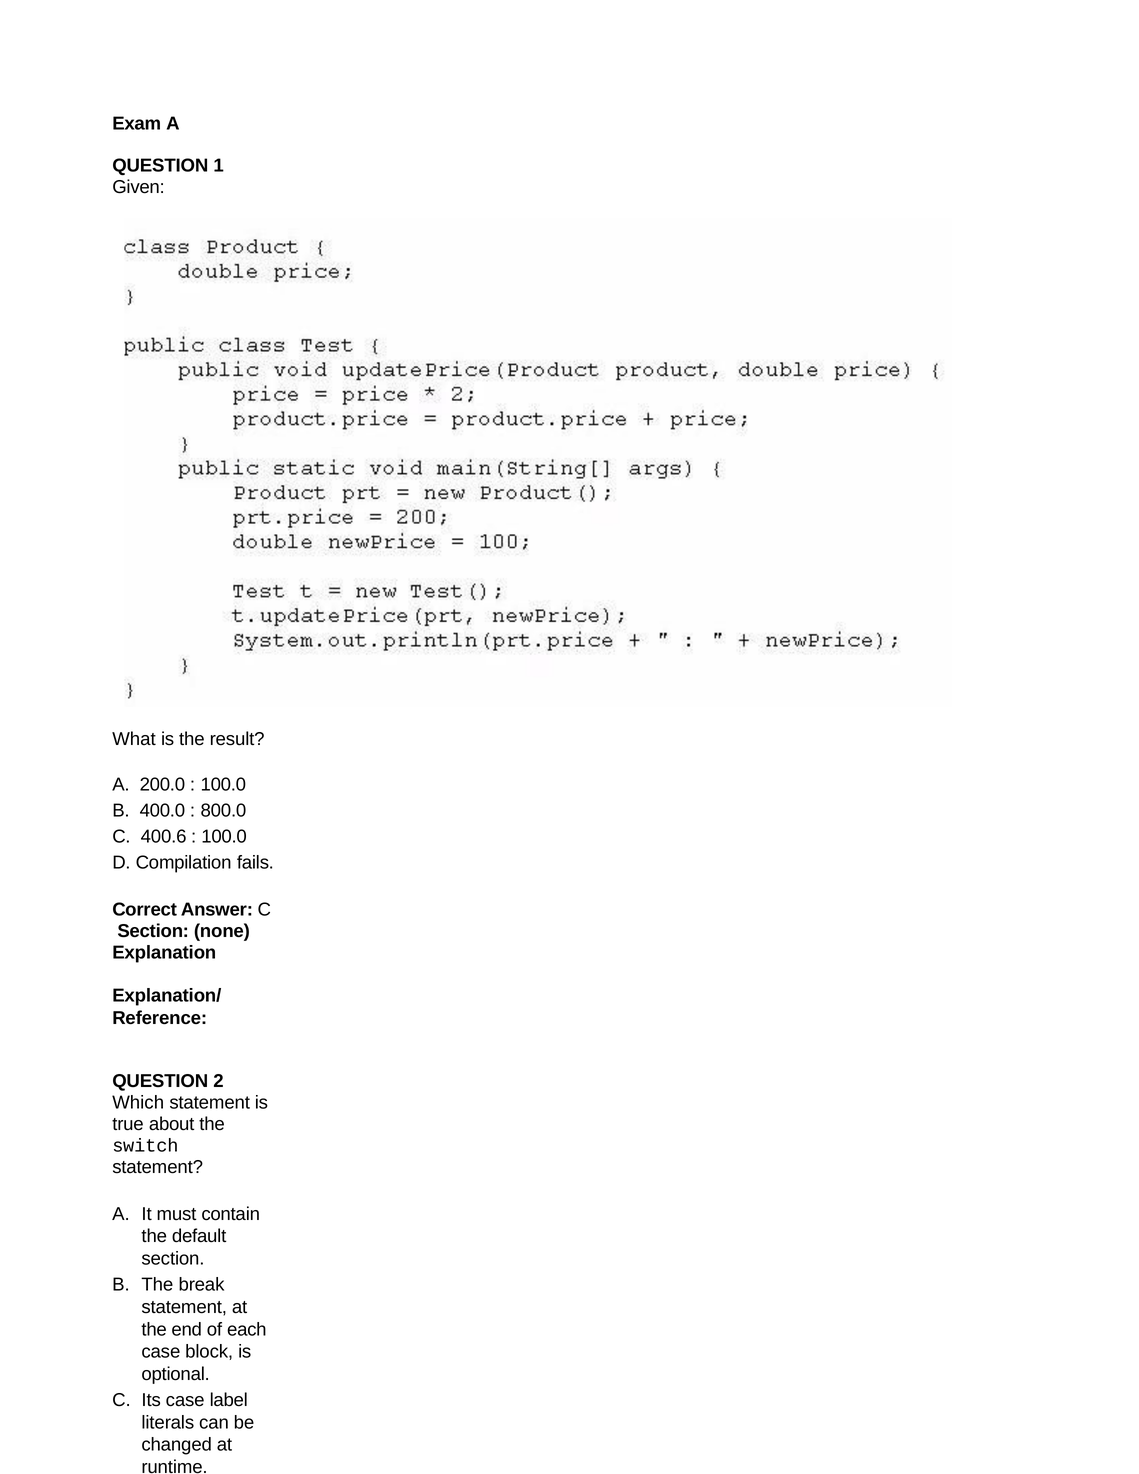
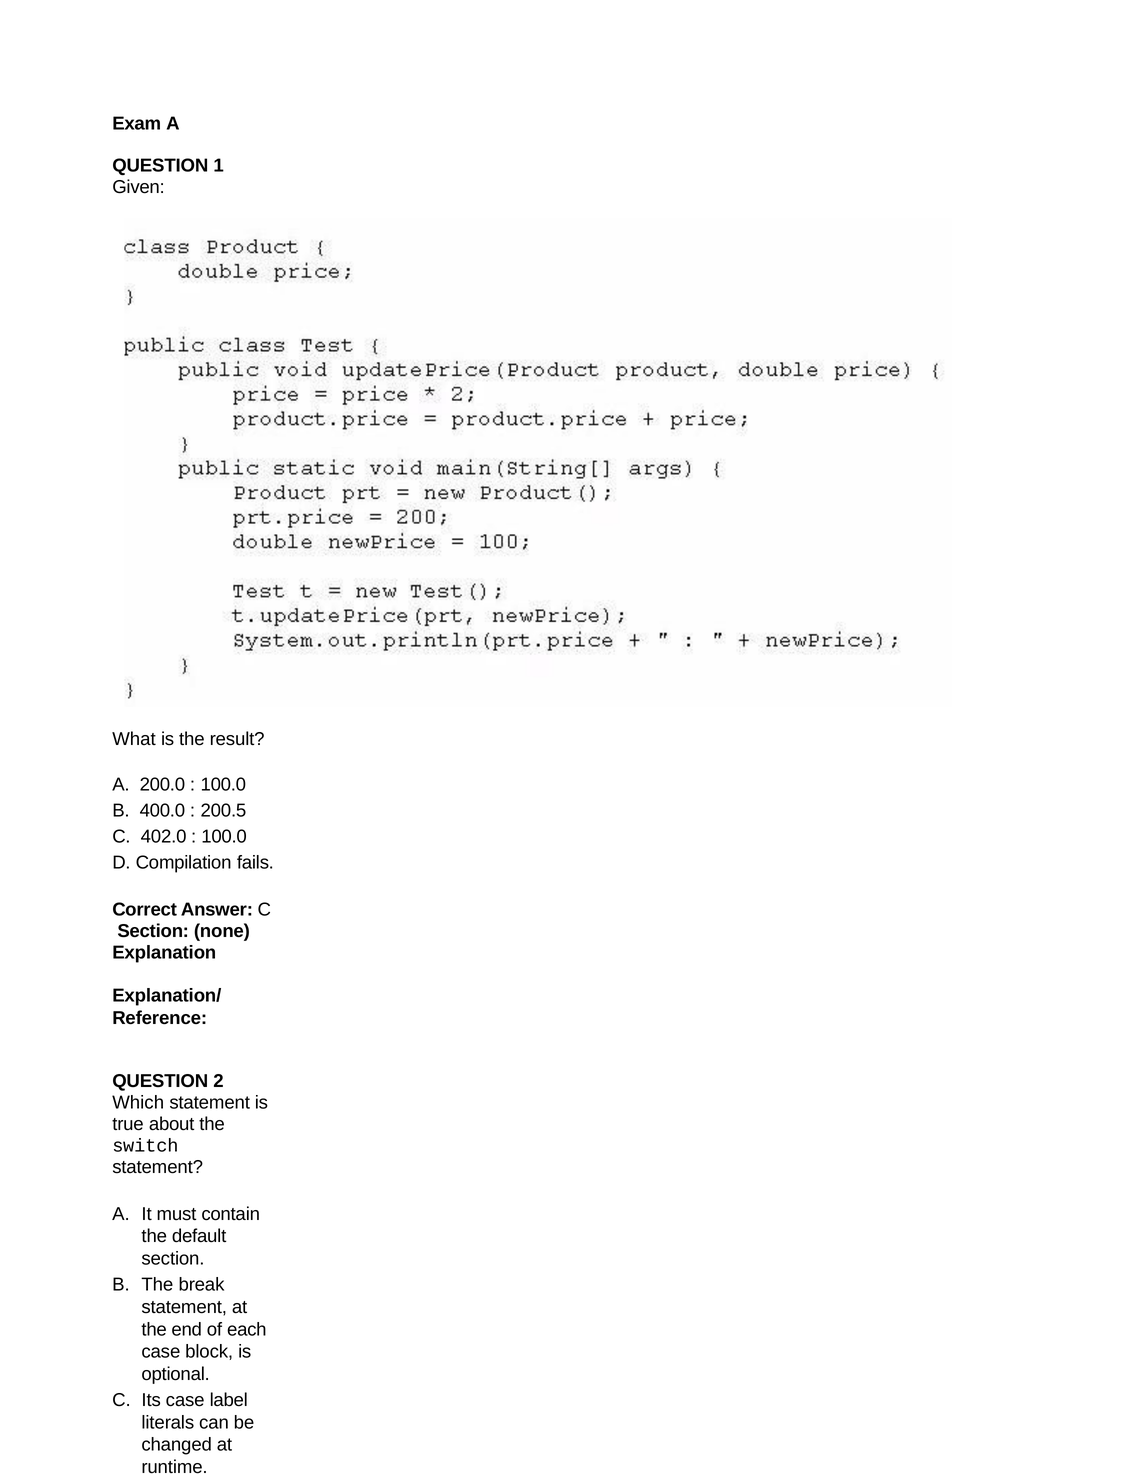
800.0: 800.0 -> 200.5 (223, 811)
400.6: 400.6 -> 402.0 (164, 837)
